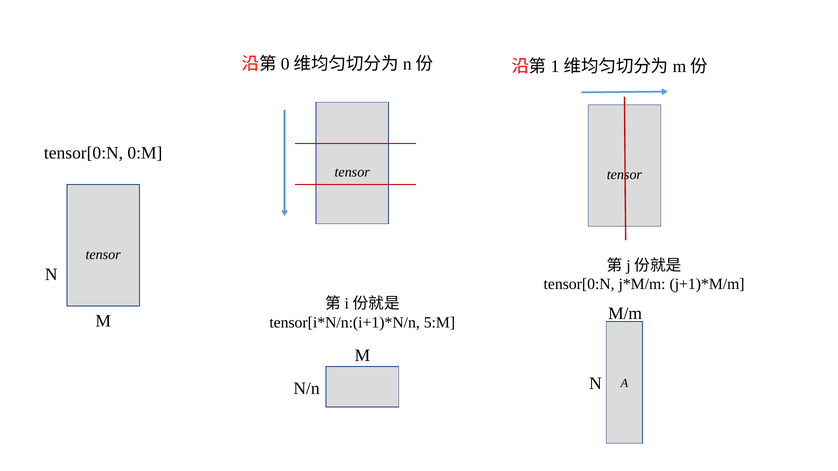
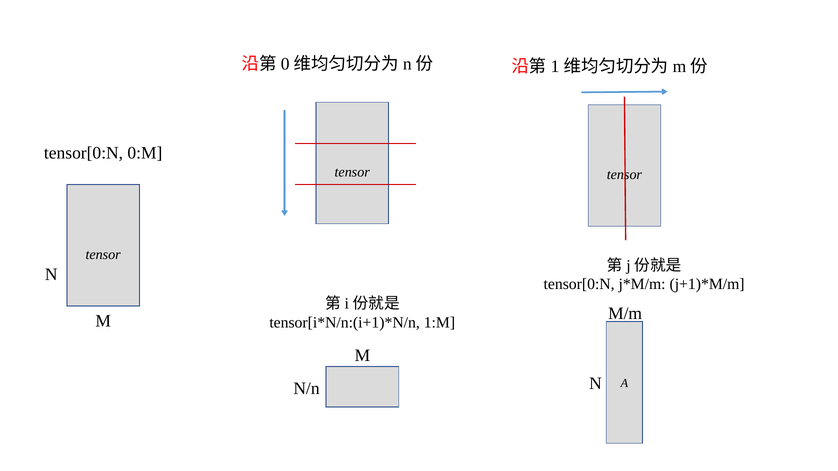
5:M: 5:M -> 1:M (439, 323)
